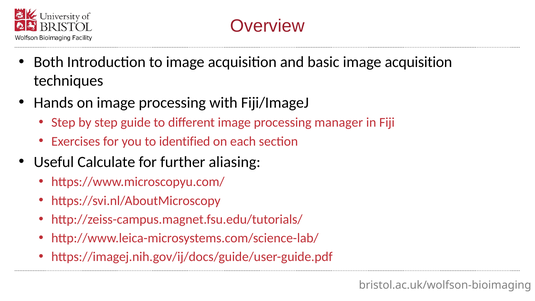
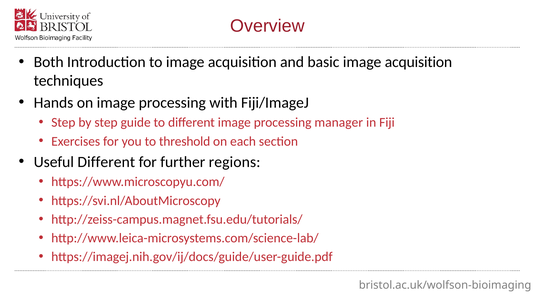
identified: identified -> threshold (185, 141)
Useful Calculate: Calculate -> Different (106, 162)
aliasing: aliasing -> regions (235, 162)
